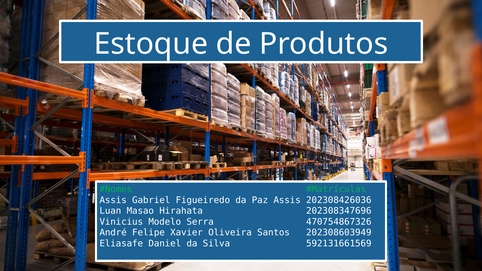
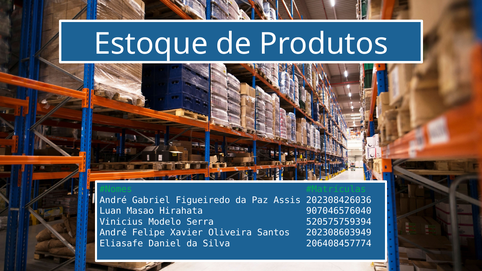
Assis: Assis -> André (113, 200)
202308347696: 202308347696 -> 907046576040 (339, 211)
470754867326: 470754867326 -> 520575759394 (339, 222)
592131661569: 592131661569 -> 206408457774 (339, 244)
